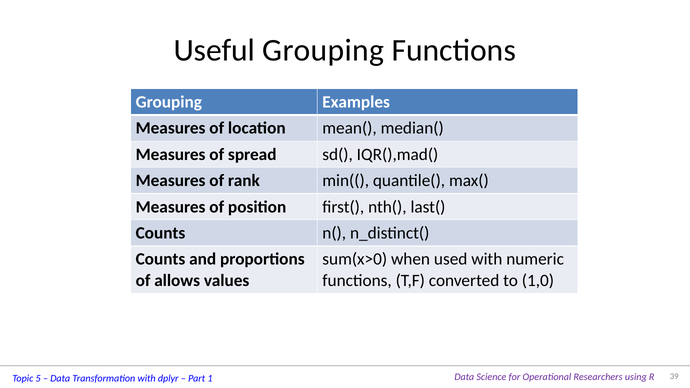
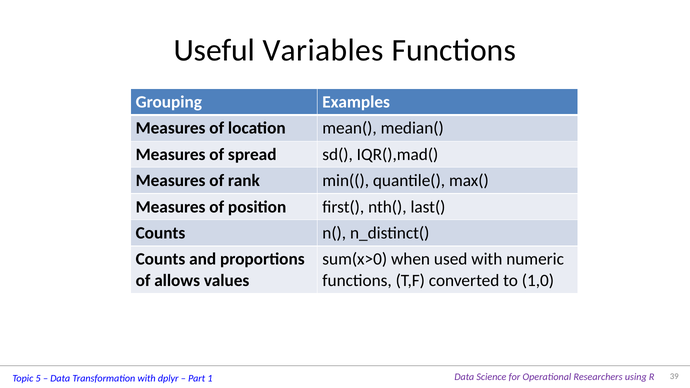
Useful Grouping: Grouping -> Variables (323, 50)
